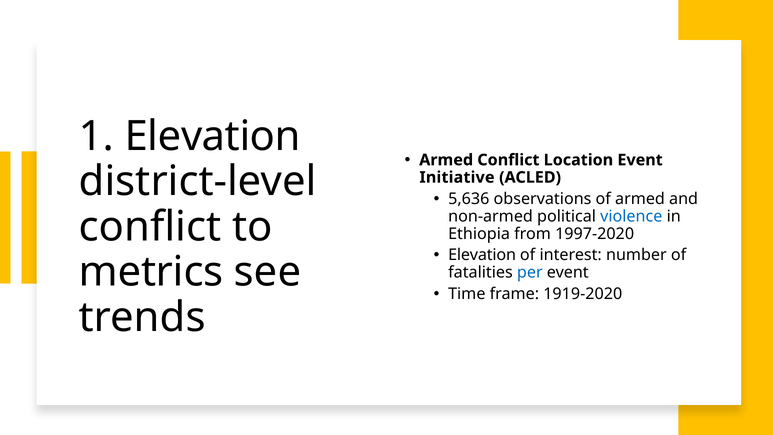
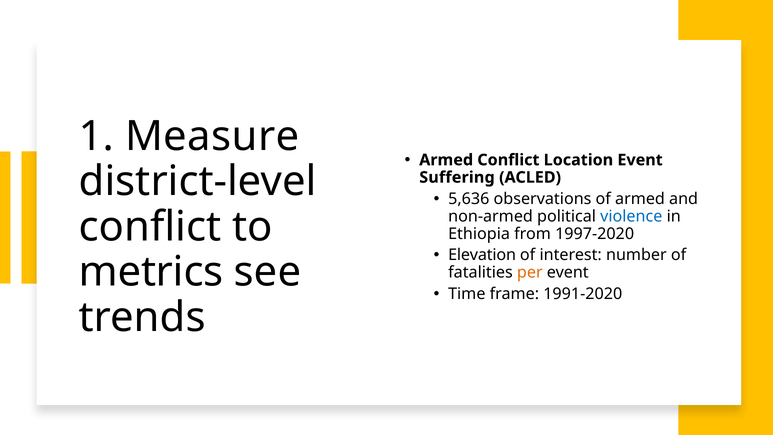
1 Elevation: Elevation -> Measure (212, 136)
Initiative: Initiative -> Suffering (457, 177)
per colour: blue -> orange (530, 272)
1919-2020: 1919-2020 -> 1991-2020 (583, 294)
